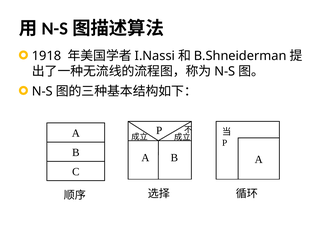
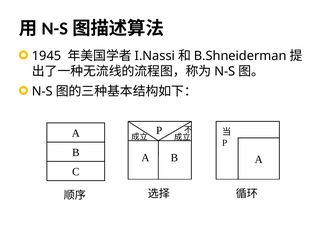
1918: 1918 -> 1945 (47, 56)
